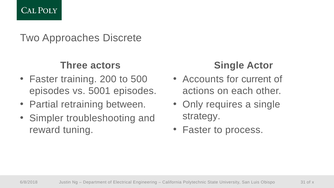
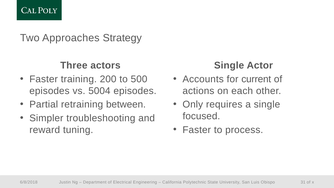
Discrete: Discrete -> Strategy (122, 38)
5001: 5001 -> 5004 (99, 91)
strategy: strategy -> focused (201, 116)
